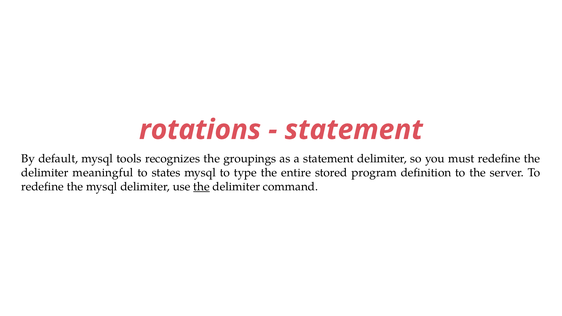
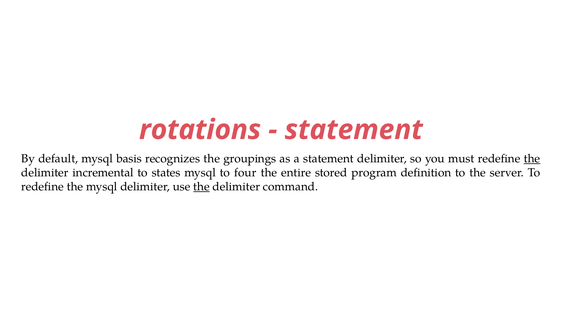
tools: tools -> basis (129, 159)
the underline: none -> present (532, 159)
meaningful: meaningful -> incremental (103, 173)
type: type -> four (245, 173)
